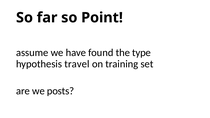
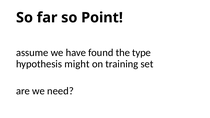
travel: travel -> might (77, 64)
posts: posts -> need (60, 91)
